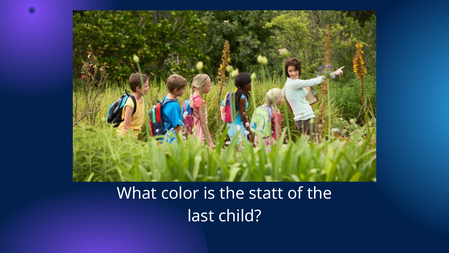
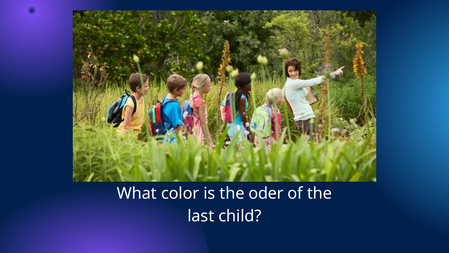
statt: statt -> oder (266, 193)
